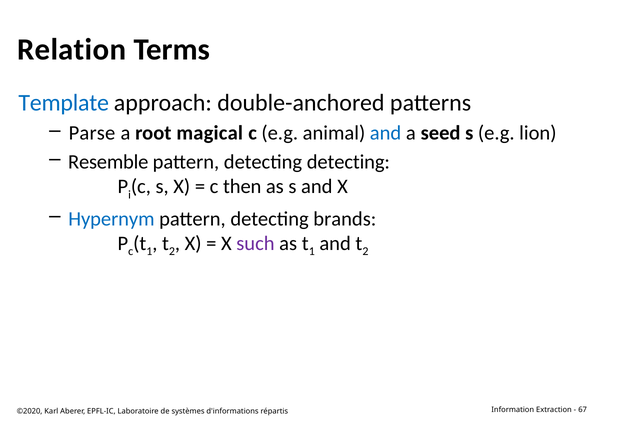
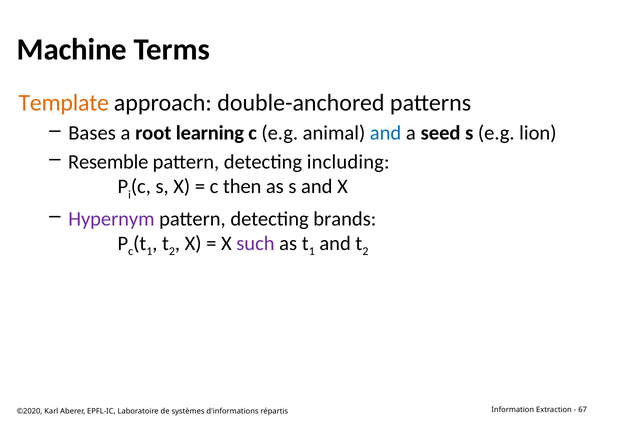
Relation: Relation -> Machine (72, 50)
Template colour: blue -> orange (64, 103)
Parse: Parse -> Bases (92, 133)
magical: magical -> learning (210, 133)
detecting detecting: detecting -> including (348, 162)
Hypernym colour: blue -> purple (111, 219)
